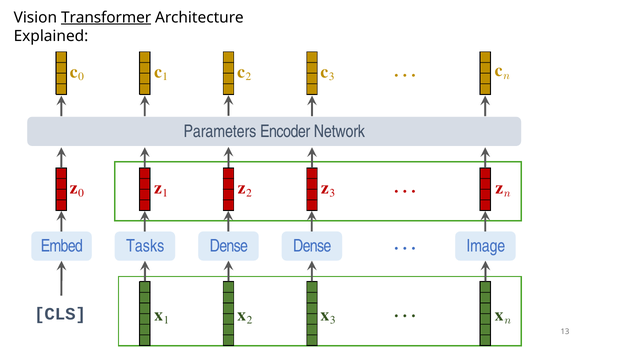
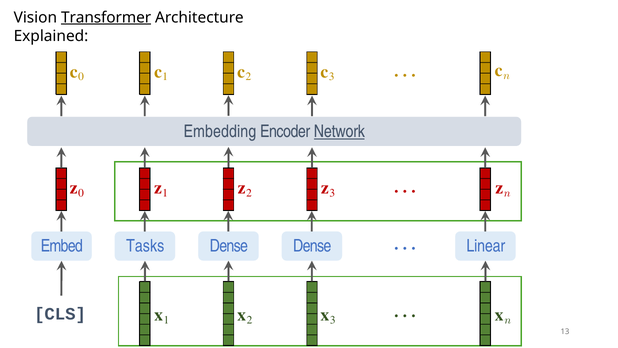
Parameters: Parameters -> Embedding (220, 131)
Network underline: none -> present (339, 131)
Image: Image -> Linear (486, 246)
